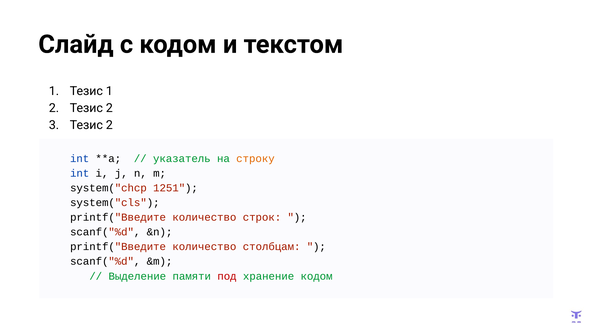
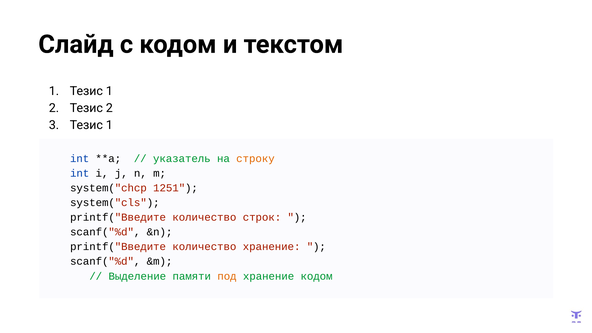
3 Тезис 2: 2 -> 1 (109, 125)
количество столбцам: столбцам -> хранение (272, 247)
под colour: red -> orange (227, 276)
